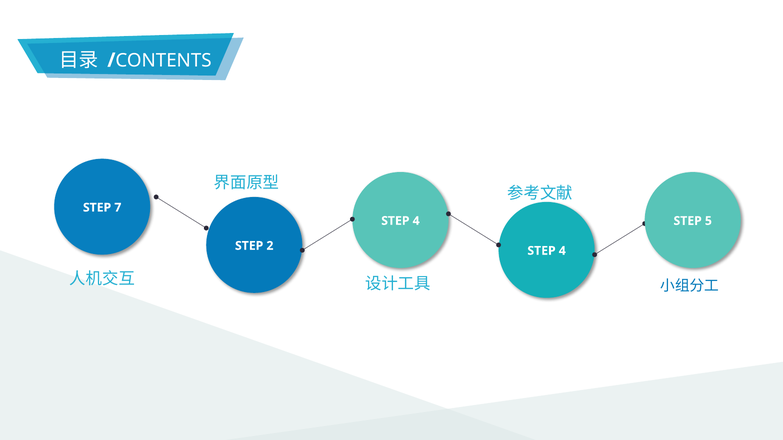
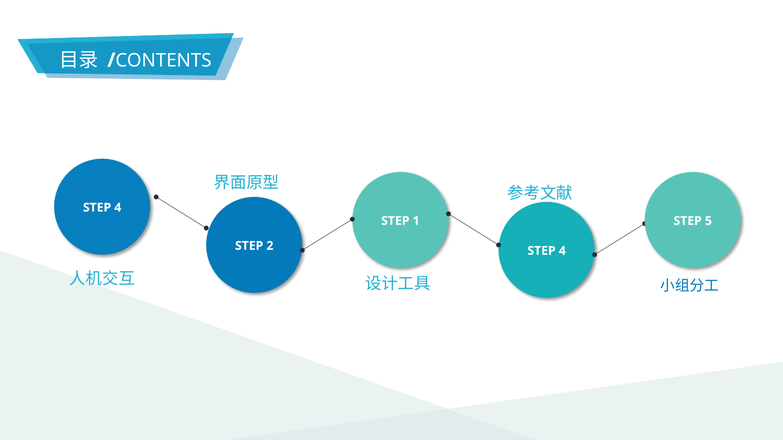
7: 7 -> 4 (118, 208)
4: 4 -> 1 (416, 221)
